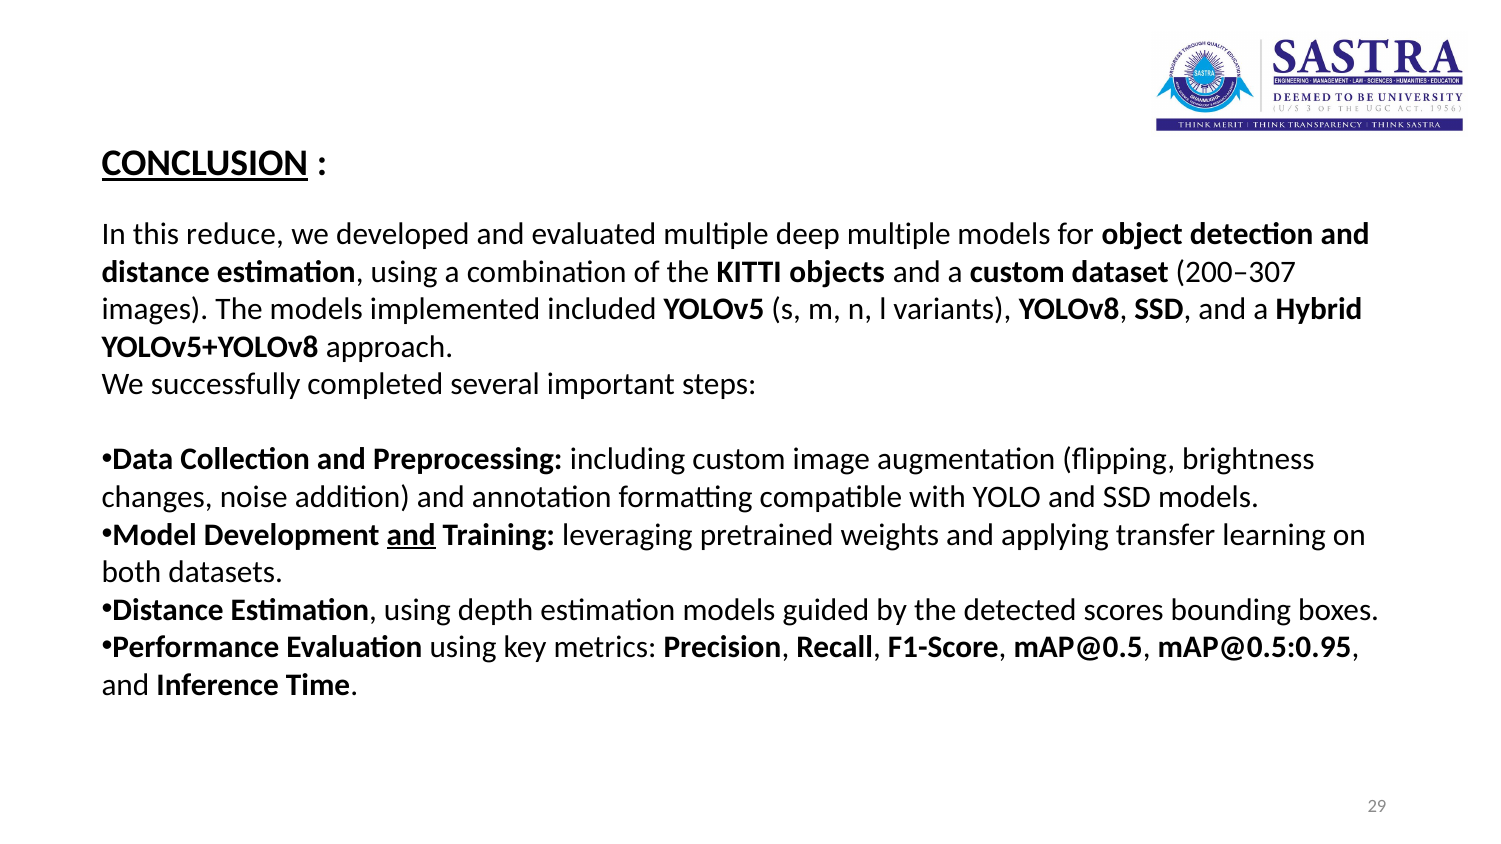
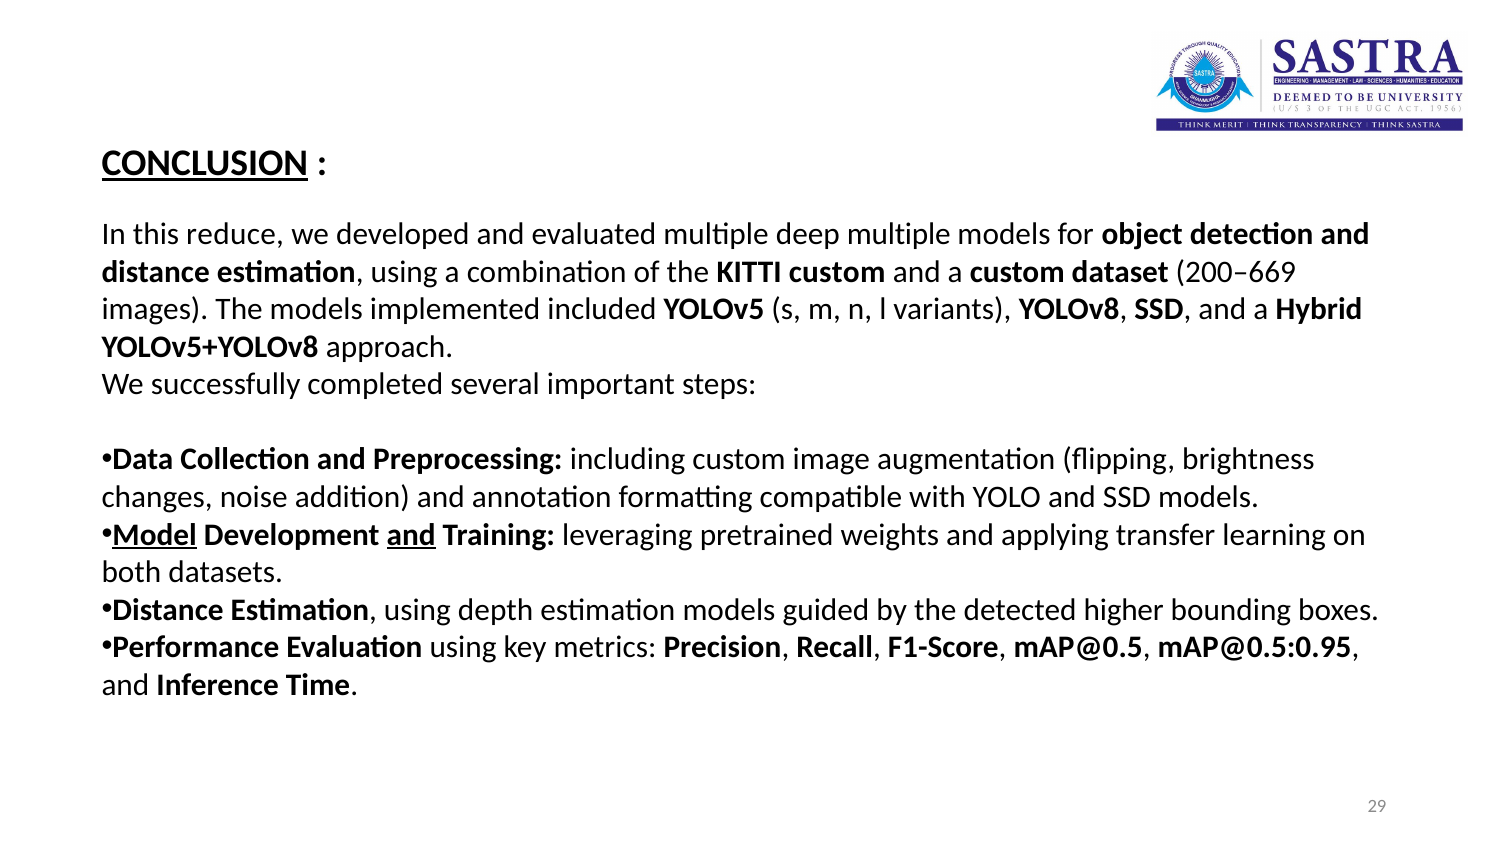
KITTI objects: objects -> custom (837, 272)
200–307: 200–307 -> 200–669 (1236, 272)
Model underline: none -> present (155, 535)
scores: scores -> higher (1124, 610)
